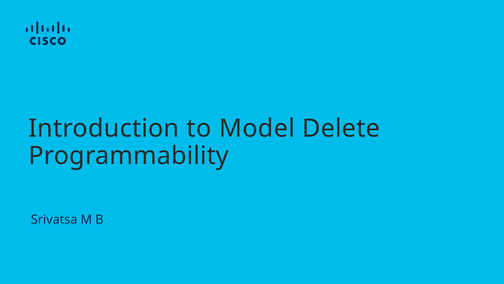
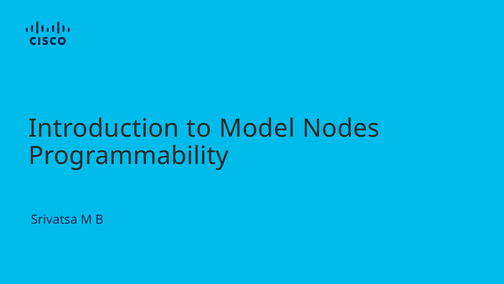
Delete: Delete -> Nodes (341, 128)
